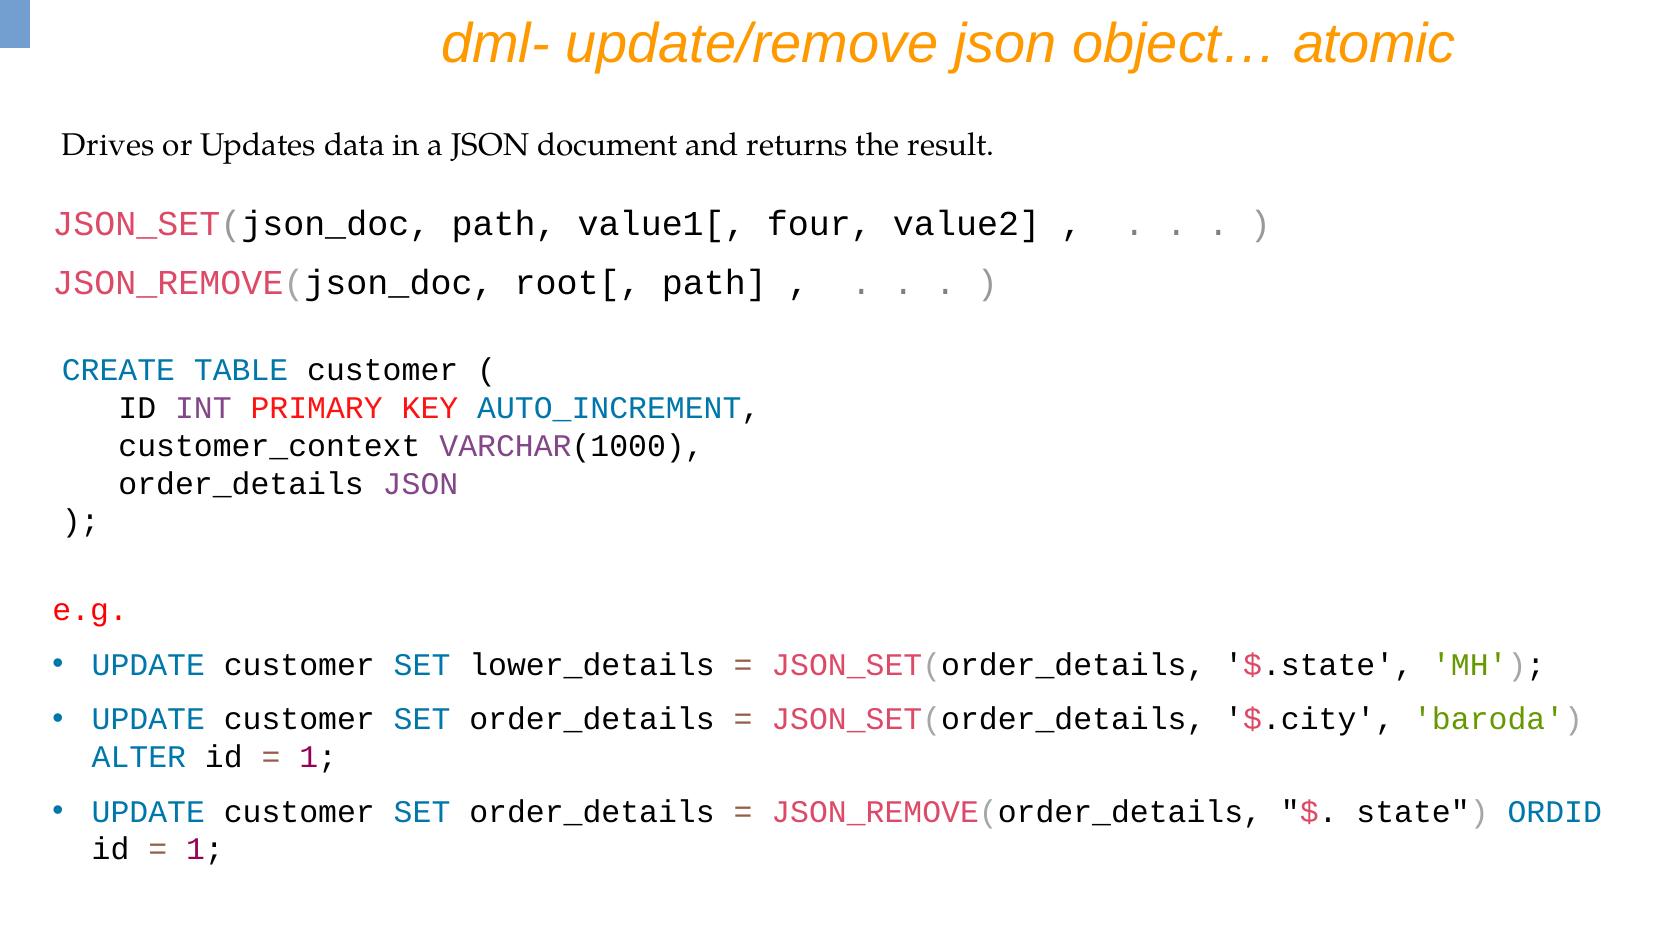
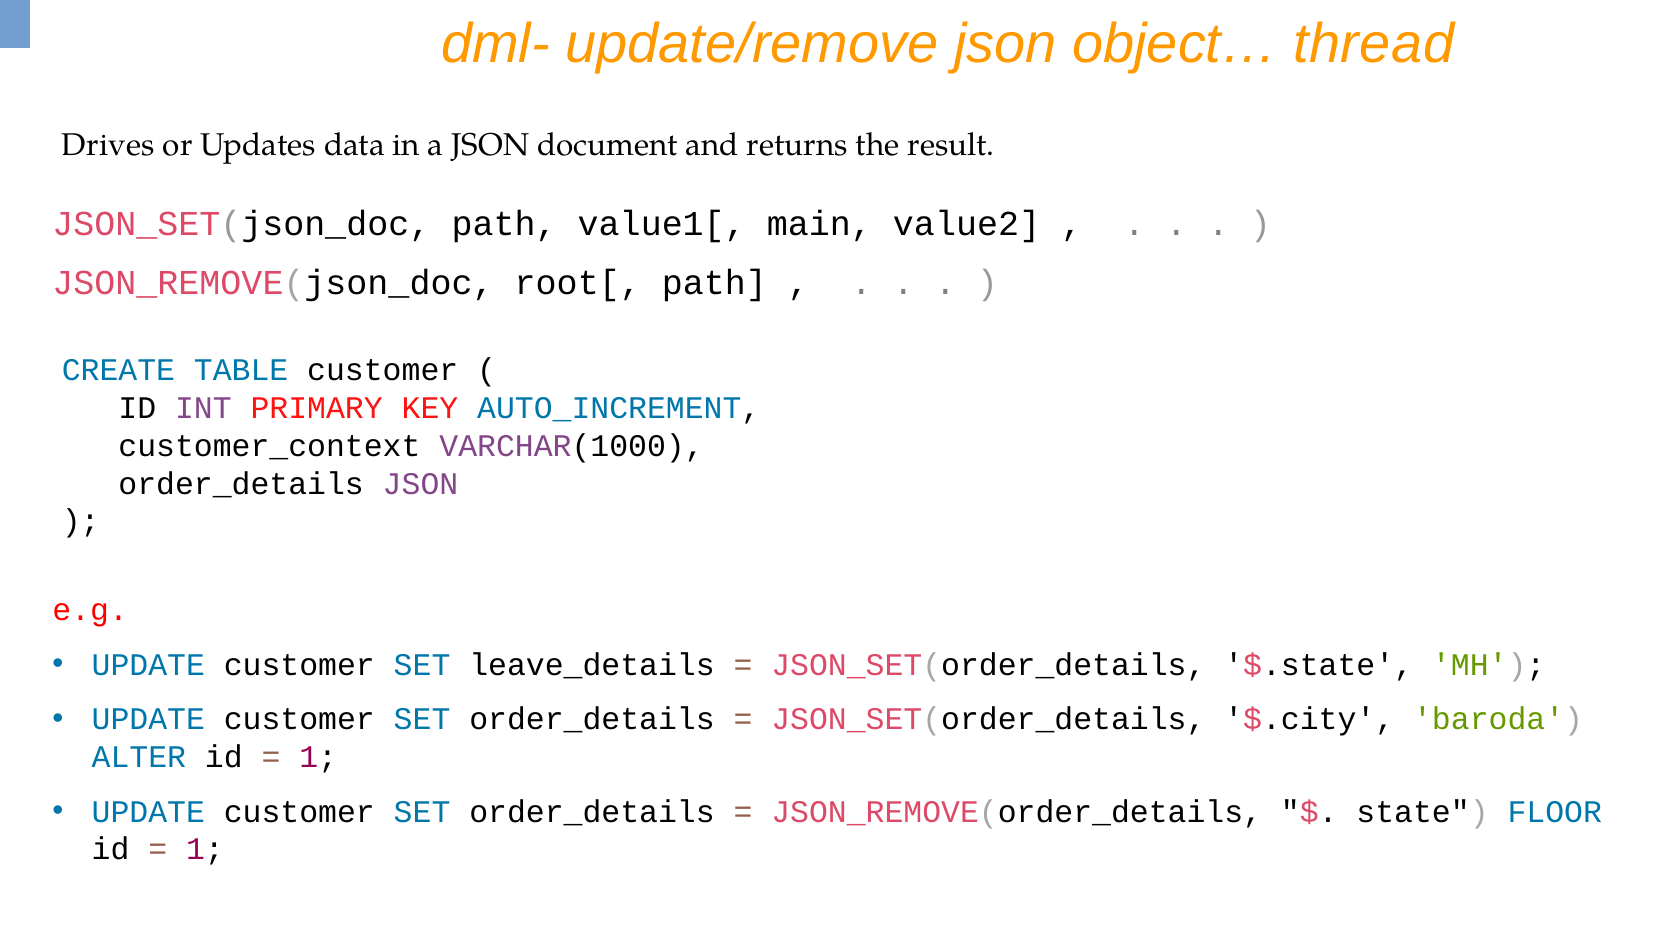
atomic: atomic -> thread (1374, 44)
four: four -> main (819, 224)
lower_details: lower_details -> leave_details (592, 665)
ORDID: ORDID -> FLOOR (1555, 812)
